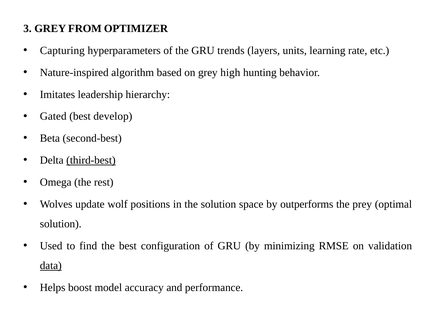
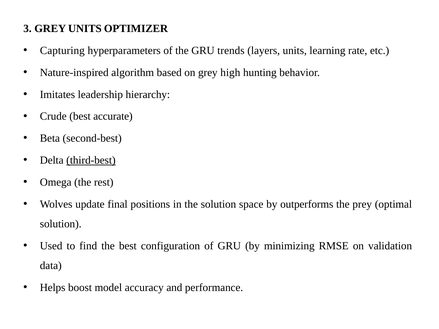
GREY FROM: FROM -> UNITS (85, 29)
Gated: Gated -> Crude (53, 116)
develop: develop -> accurate (113, 116)
wolf: wolf -> final (118, 204)
data underline: present -> none (51, 266)
